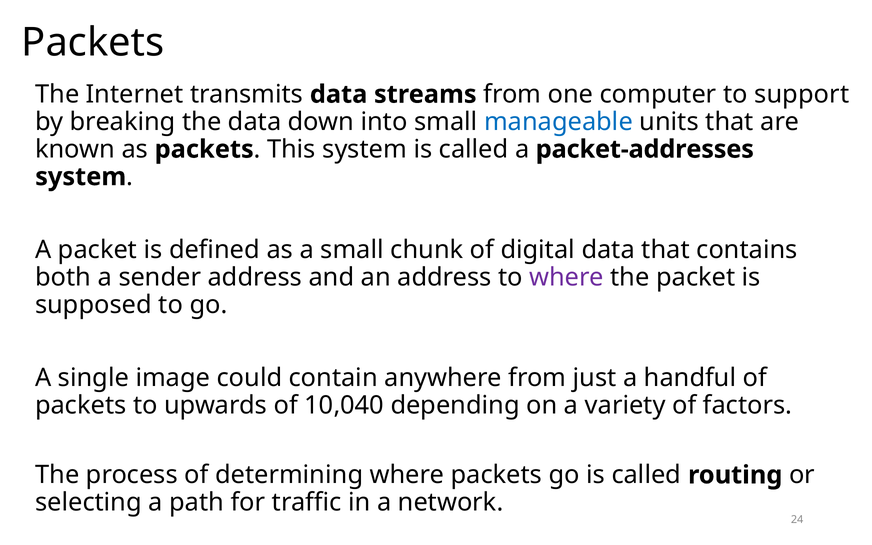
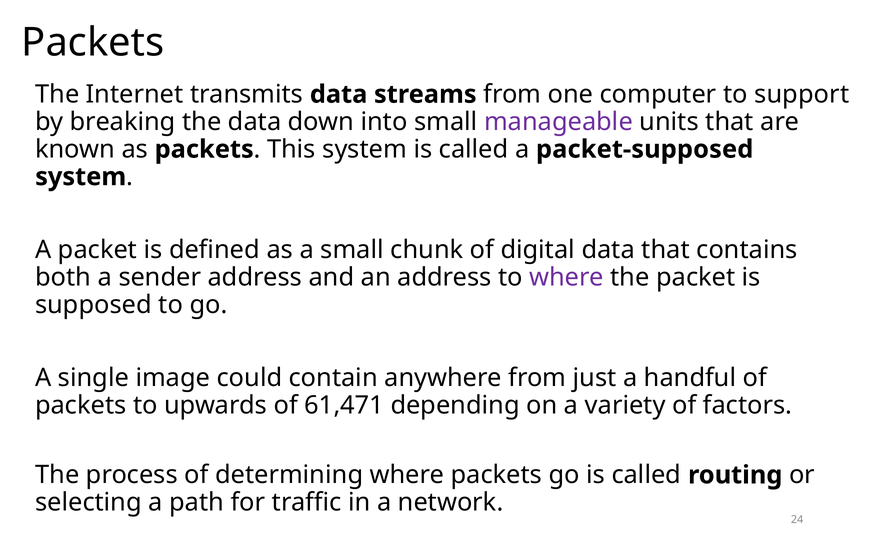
manageable colour: blue -> purple (558, 122)
packet-addresses: packet-addresses -> packet-supposed (645, 149)
10,040: 10,040 -> 61,471 (344, 405)
